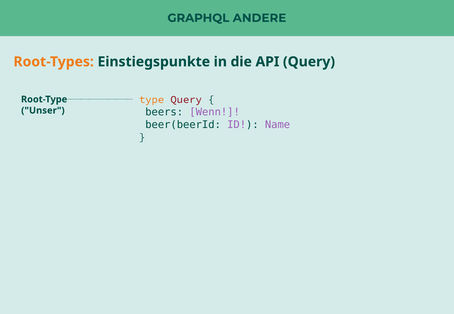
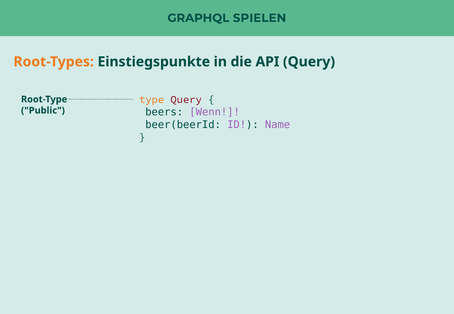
ANDERE: ANDERE -> SPIELEN (260, 18)
Unser: Unser -> Public (43, 111)
